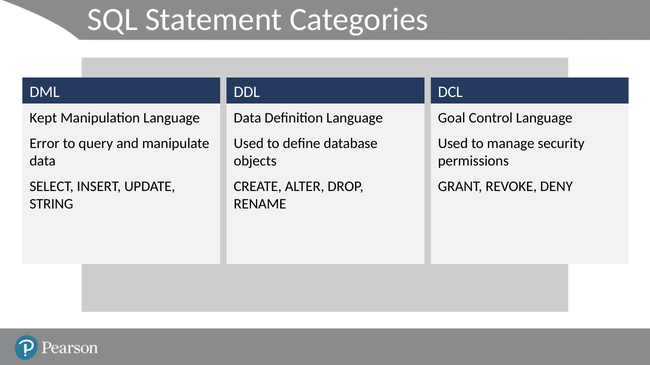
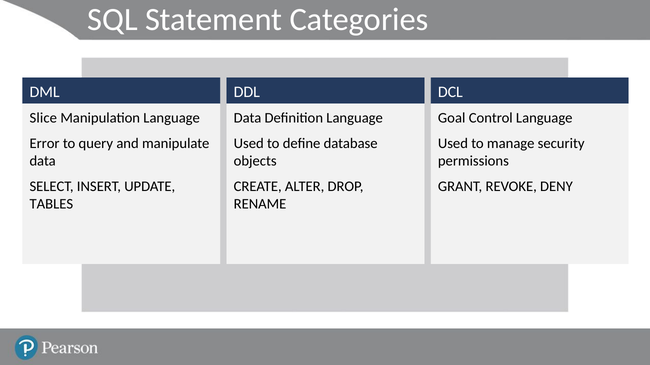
Kept: Kept -> Slice (43, 118)
STRING: STRING -> TABLES (51, 204)
